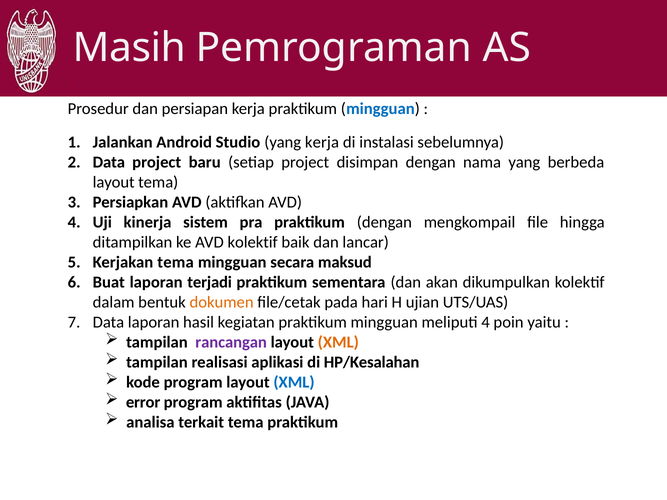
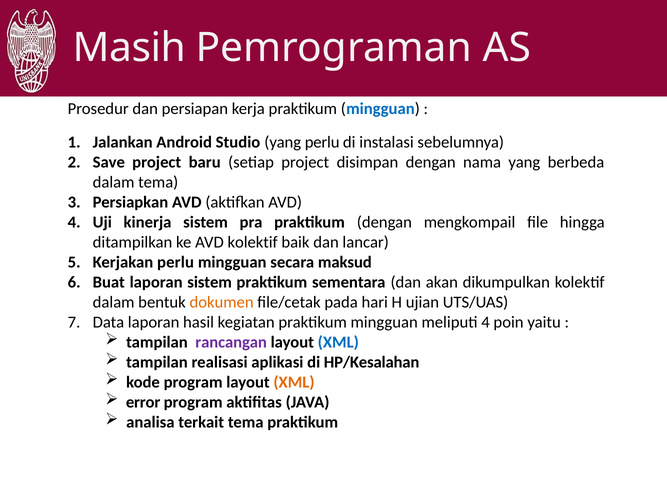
yang kerja: kerja -> perlu (322, 142)
Data: Data -> Save (109, 162)
layout: layout -> dalam (114, 182)
Kerjakan tema: tema -> perlu (176, 262)
laporan terjadi: terjadi -> sistem (210, 282)
XML colour: orange -> blue (338, 342)
XML colour: blue -> orange (294, 382)
